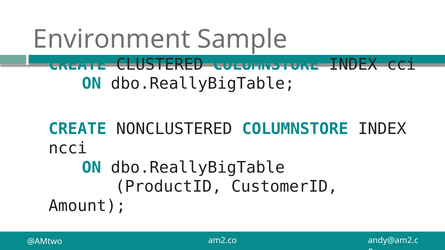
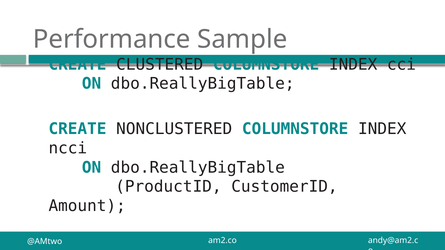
Environment: Environment -> Performance (112, 39)
